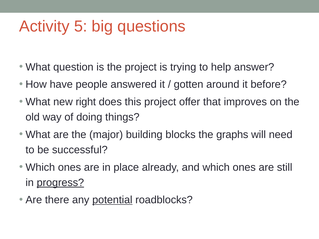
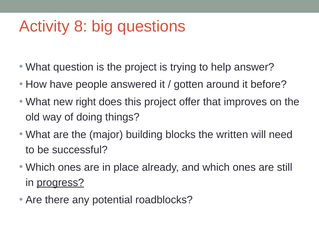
5: 5 -> 8 (81, 26)
graphs: graphs -> written (232, 135)
potential underline: present -> none (112, 200)
